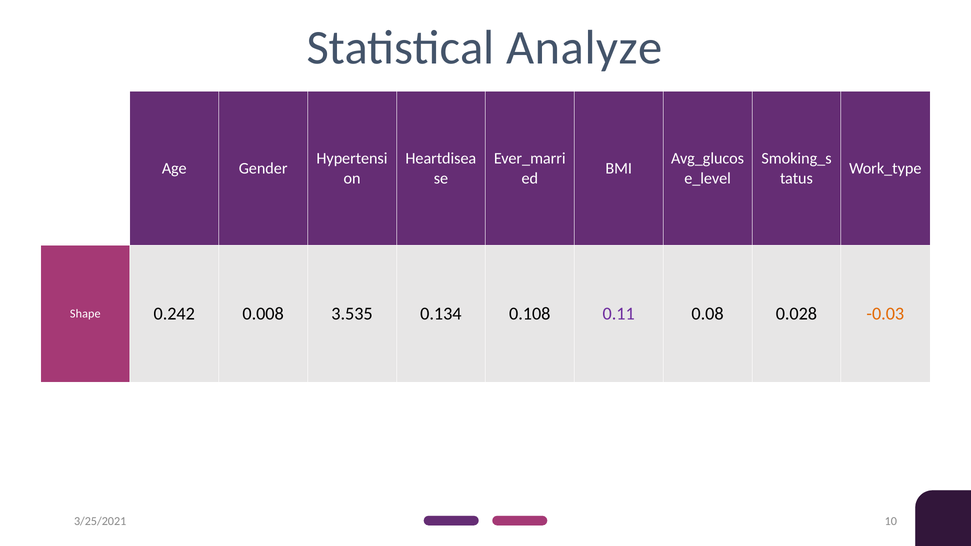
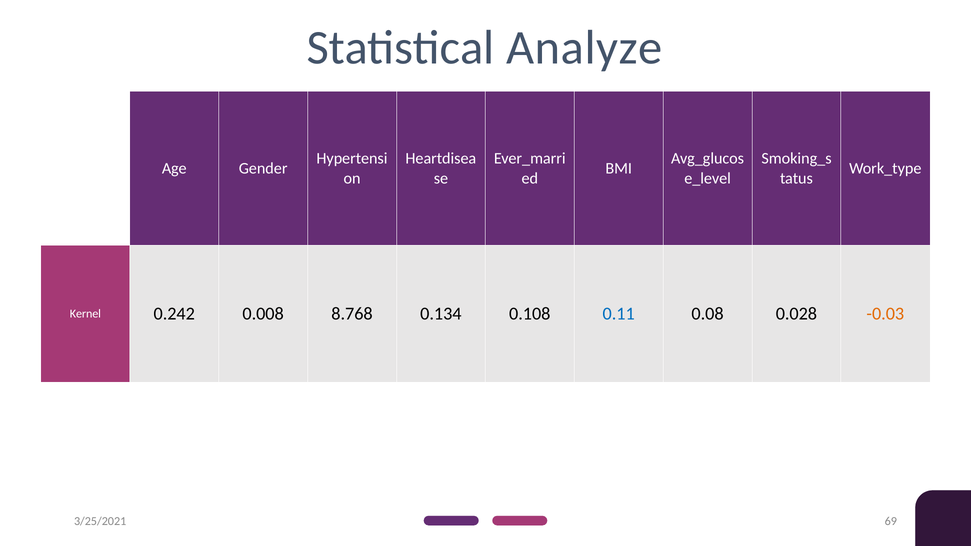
Shape: Shape -> Kernel (85, 314)
3.535: 3.535 -> 8.768 (352, 314)
0.11 colour: purple -> blue (619, 314)
10: 10 -> 69 (891, 521)
